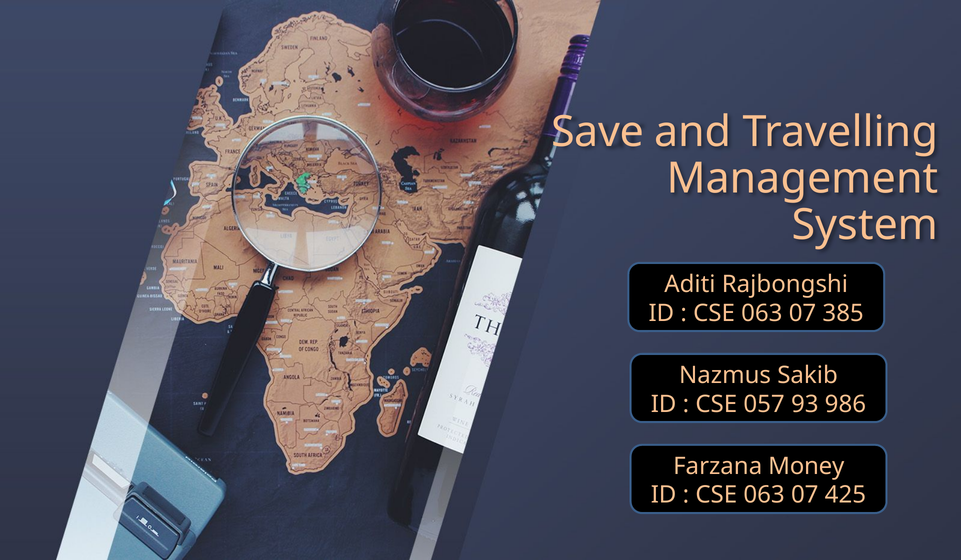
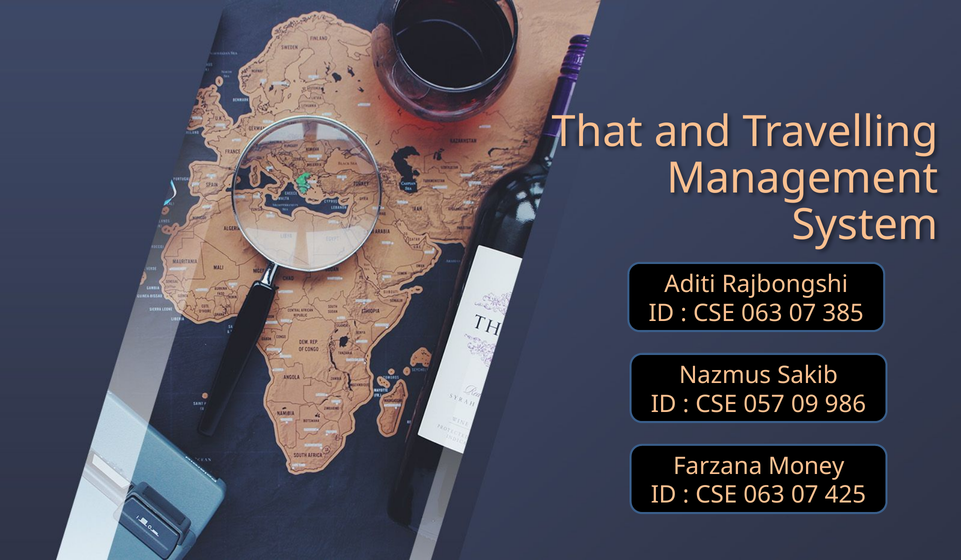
Save: Save -> That (597, 132)
93: 93 -> 09 (805, 404)
